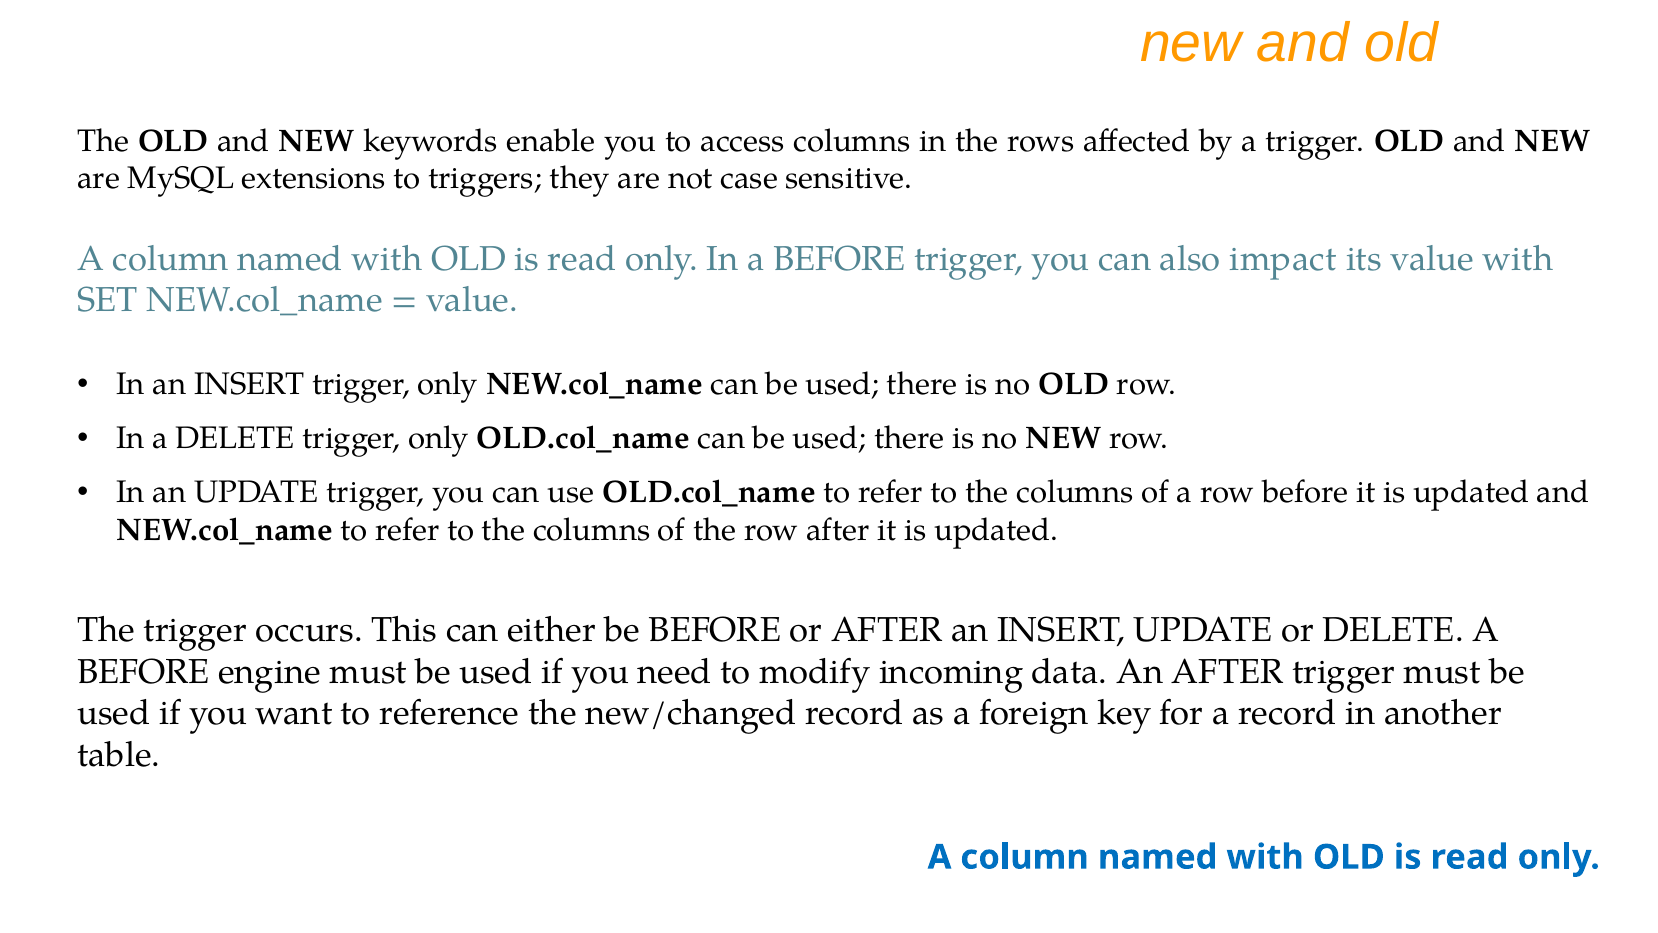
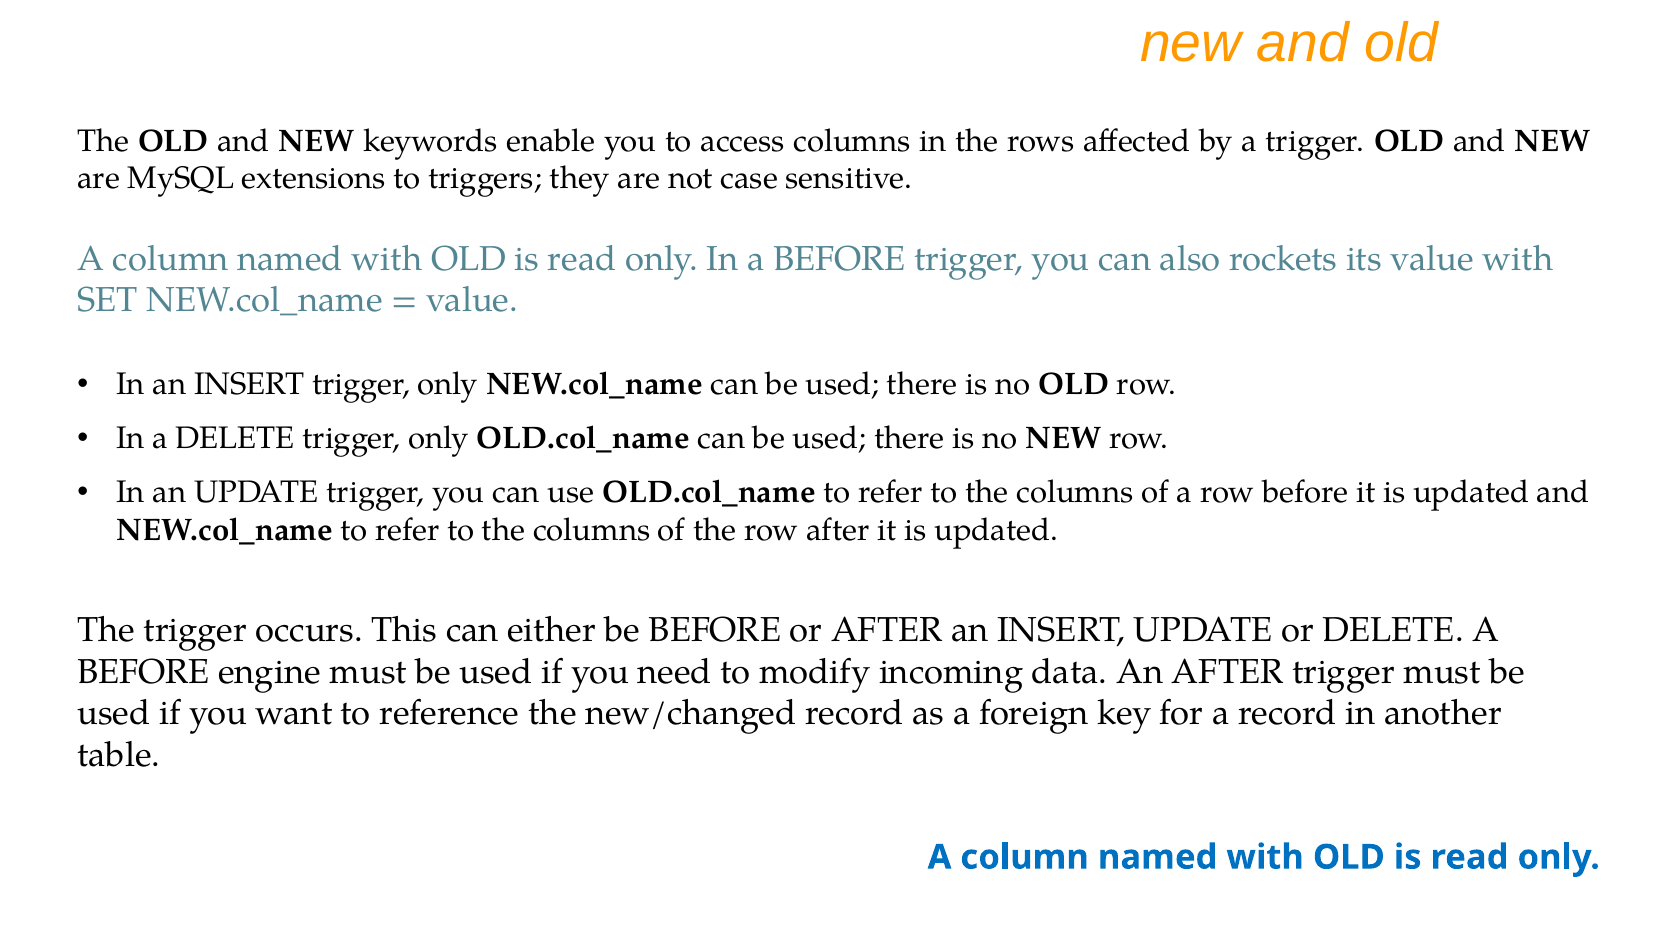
impact: impact -> rockets (1284, 259)
